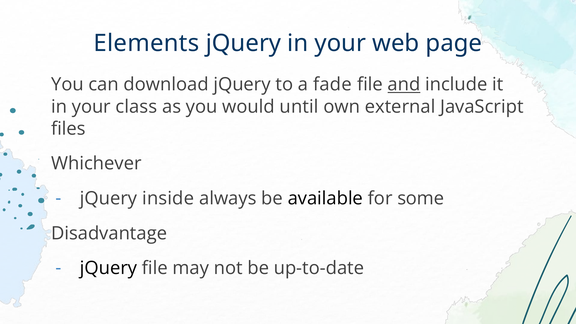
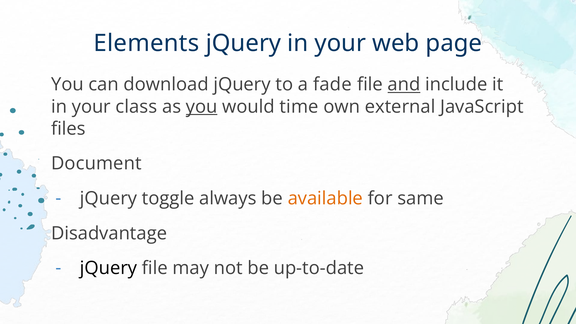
you underline: none -> present (202, 107)
until: until -> time (299, 107)
Whichever: Whichever -> Document (96, 164)
inside: inside -> toggle (168, 198)
available colour: black -> orange (325, 198)
some: some -> same (421, 198)
